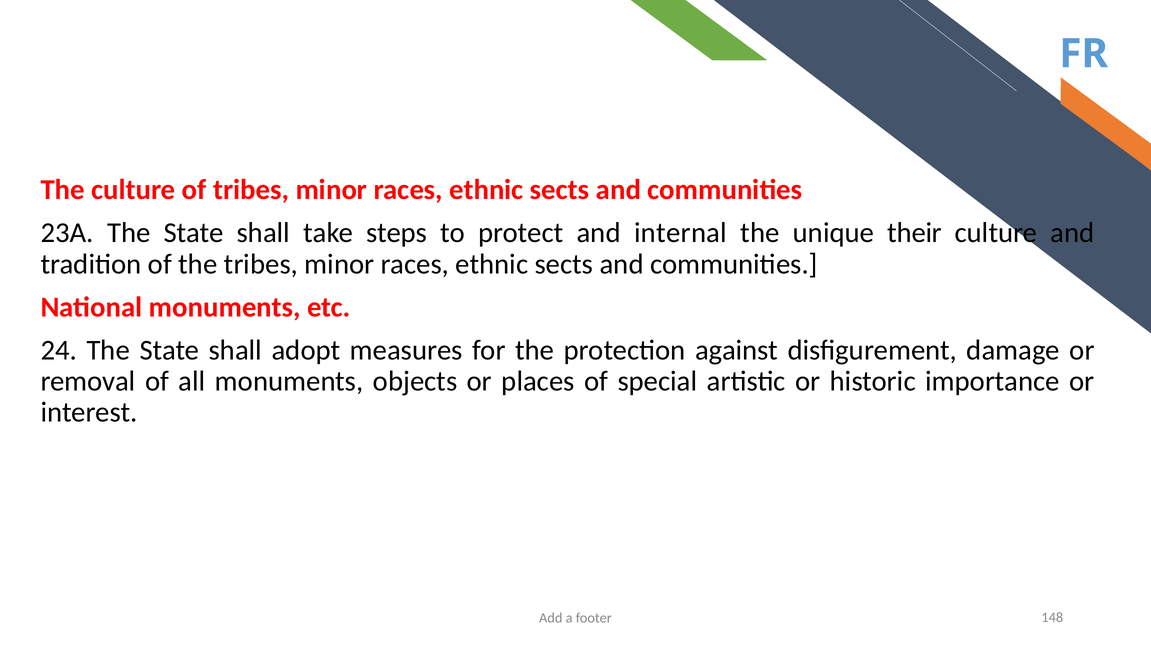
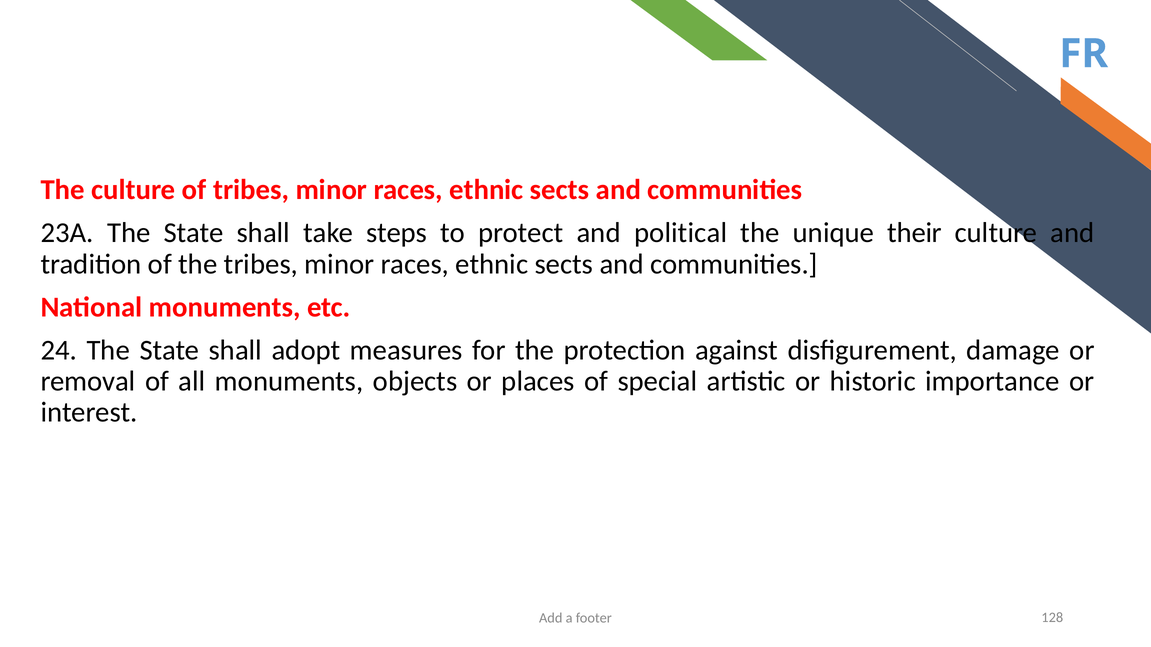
internal: internal -> political (681, 233)
148: 148 -> 128 (1052, 618)
